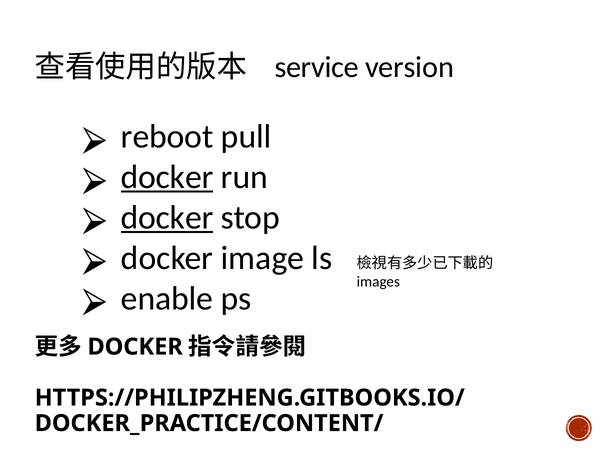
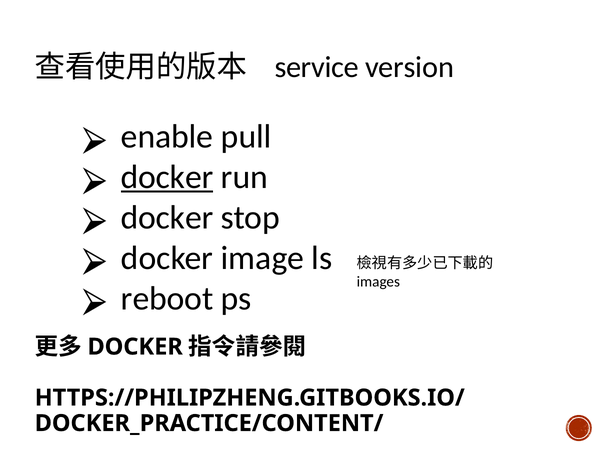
reboot: reboot -> enable (167, 137)
docker underline: present -> none (167, 218)
enable: enable -> reboot (167, 299)
